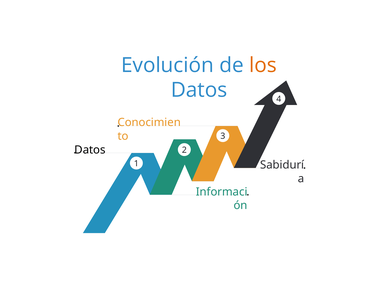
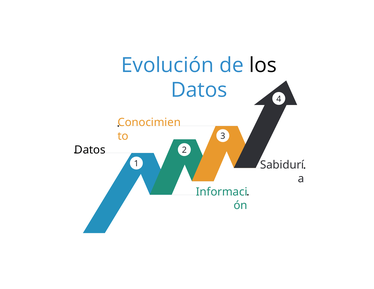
los colour: orange -> black (263, 65)
